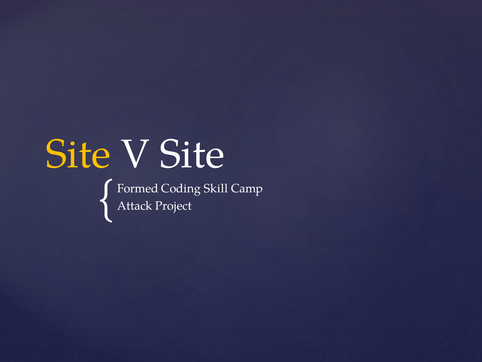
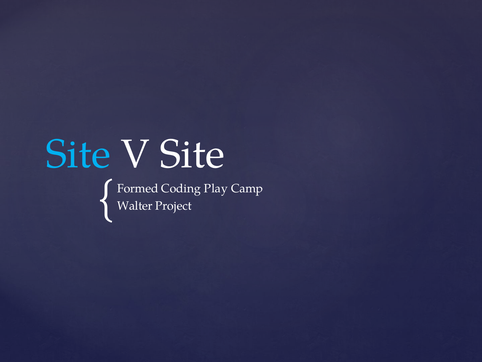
Site colour: yellow -> light blue (78, 154)
Skill: Skill -> Play (216, 188)
Attack: Attack -> Walter (135, 206)
